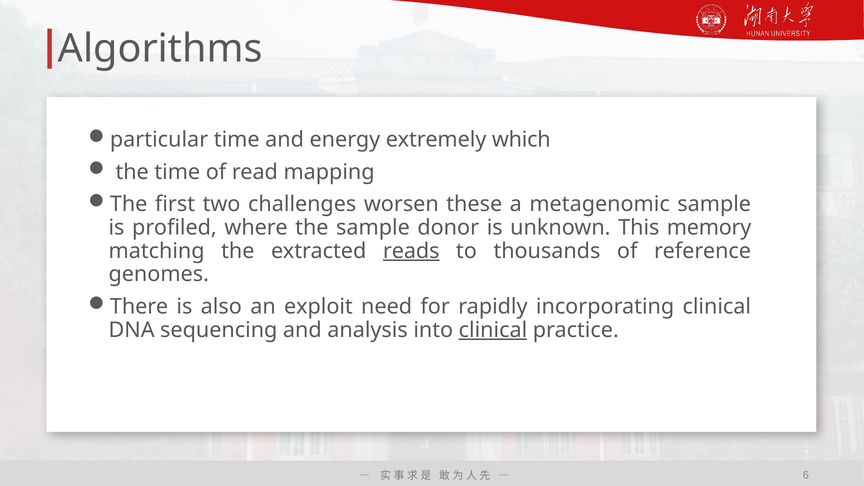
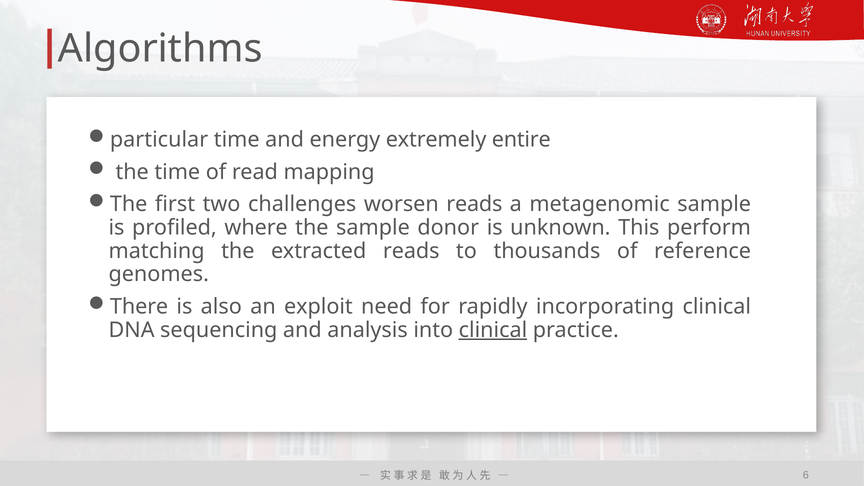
which: which -> entire (521, 140)
worsen these: these -> reads (474, 204)
memory: memory -> perform (709, 228)
reads underline: present -> none (411, 251)
